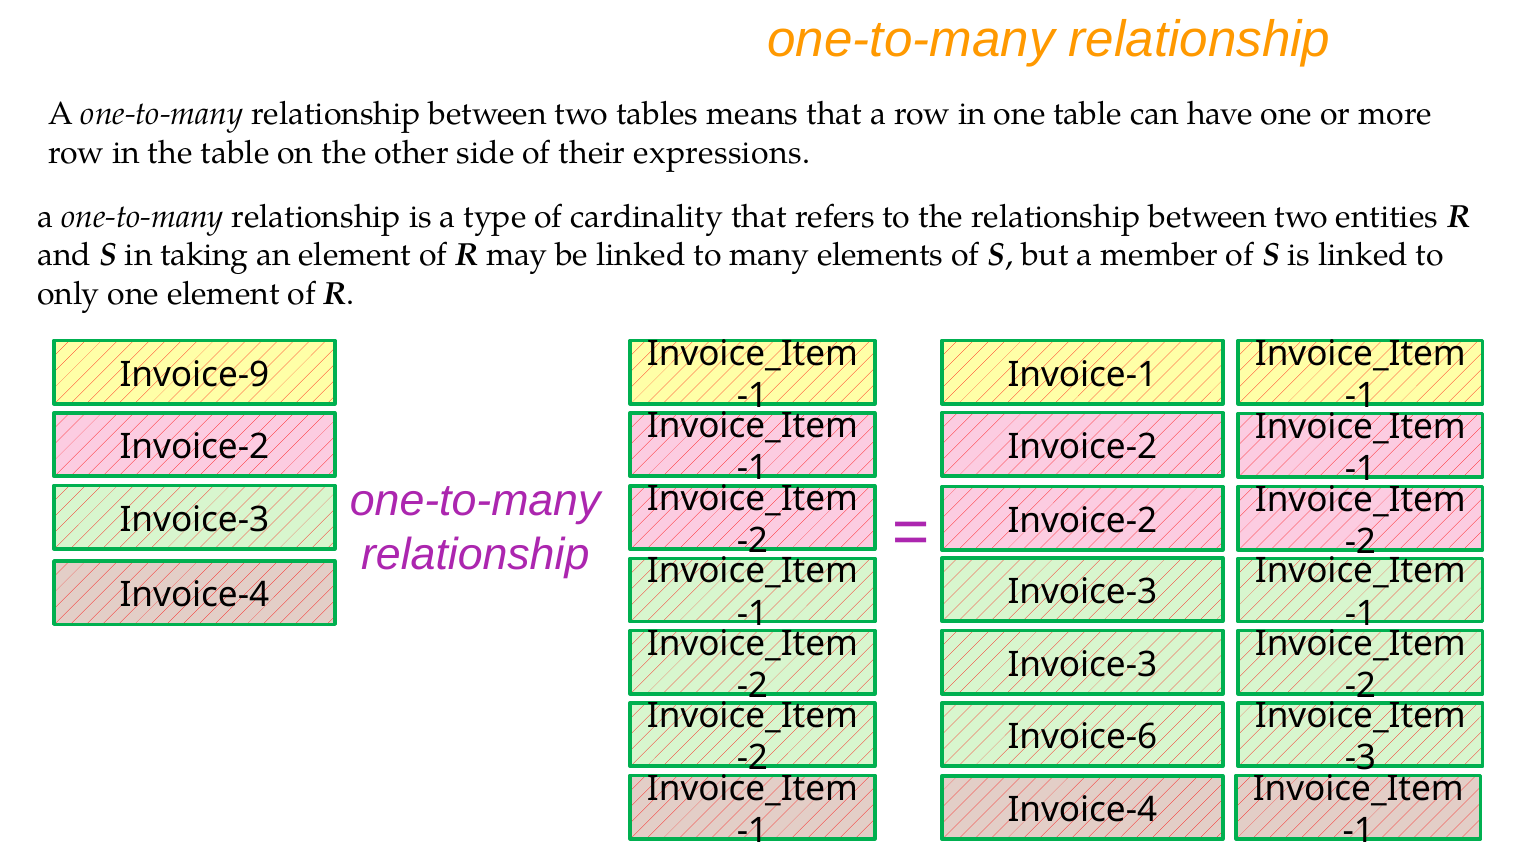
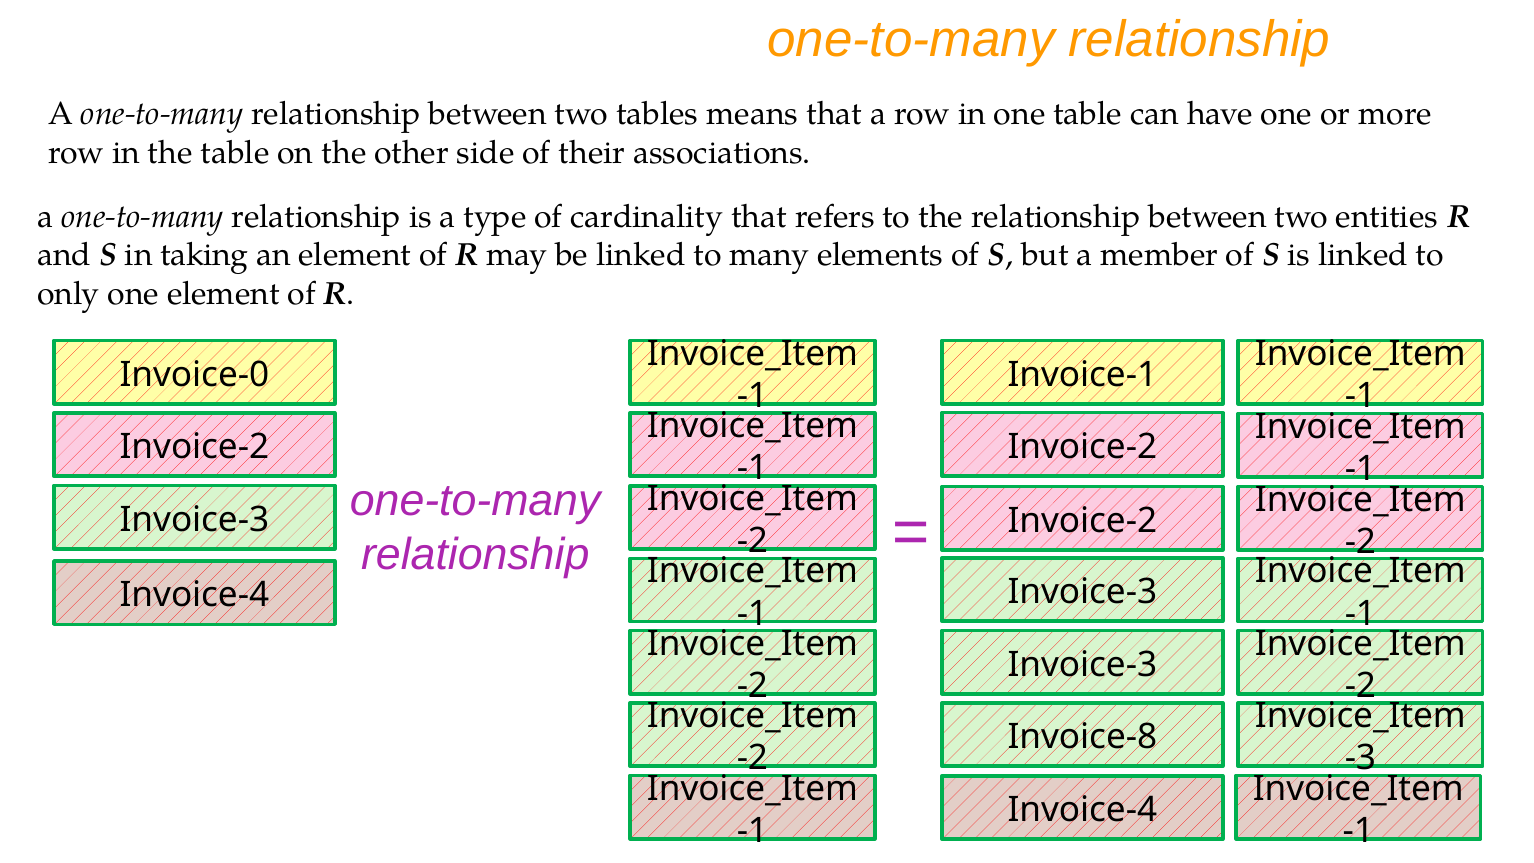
expressions: expressions -> associations (722, 153)
Invoice-9: Invoice-9 -> Invoice-0 (194, 374)
Invoice-6: Invoice-6 -> Invoice-8 (1082, 737)
